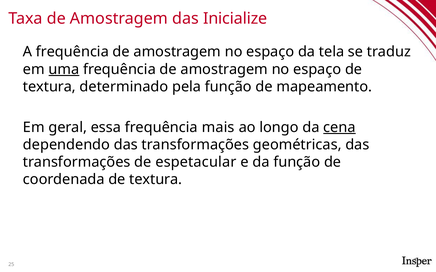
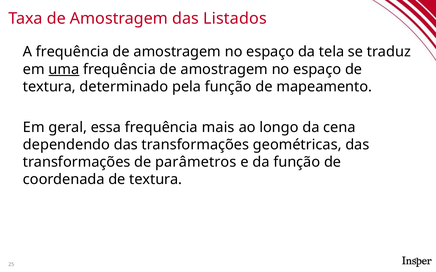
Inicialize: Inicialize -> Listados (235, 18)
cena underline: present -> none (339, 127)
espetacular: espetacular -> parâmetros (196, 162)
